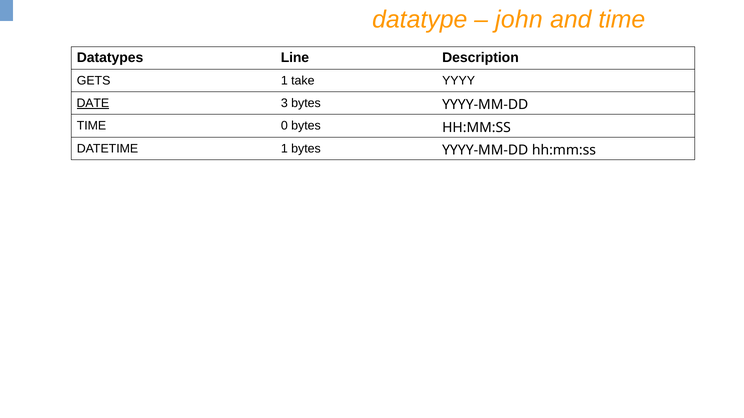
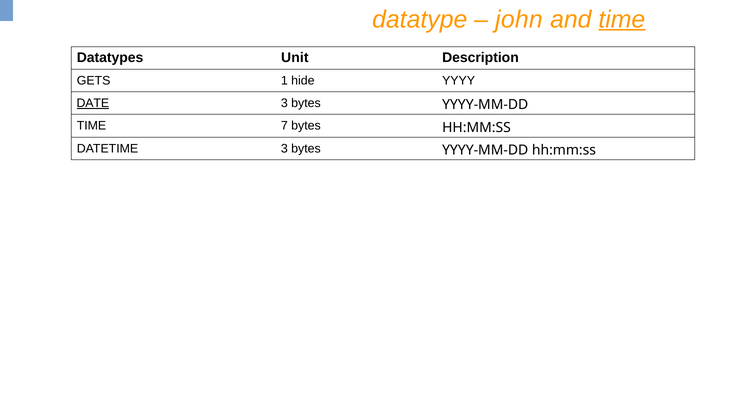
time underline: none -> present (622, 19)
Line: Line -> Unit (295, 58)
take: take -> hide (303, 81)
0: 0 -> 7 (284, 126)
DATETIME 1: 1 -> 3 (284, 149)
